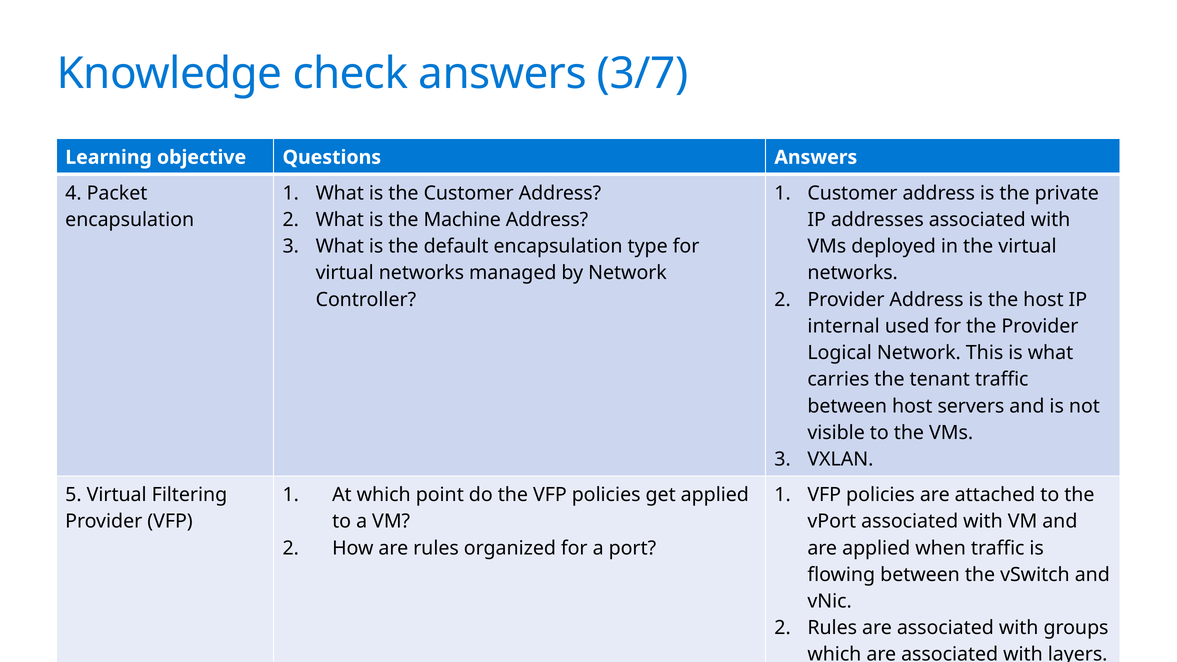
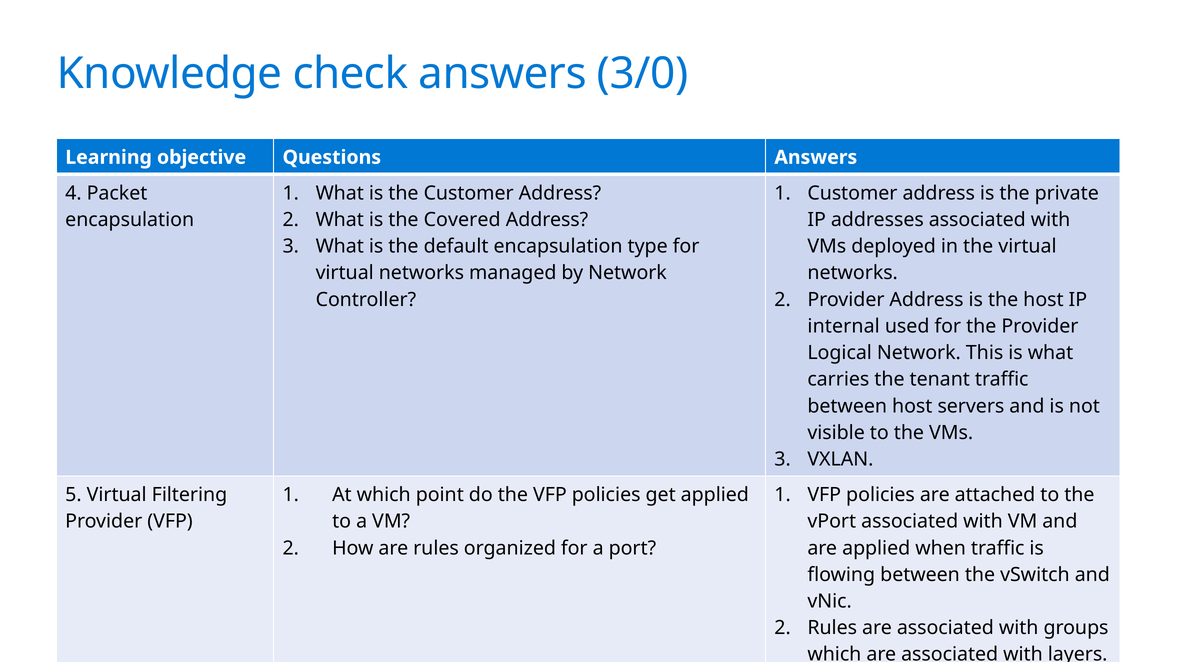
3/7: 3/7 -> 3/0 (643, 74)
Machine: Machine -> Covered (462, 220)
